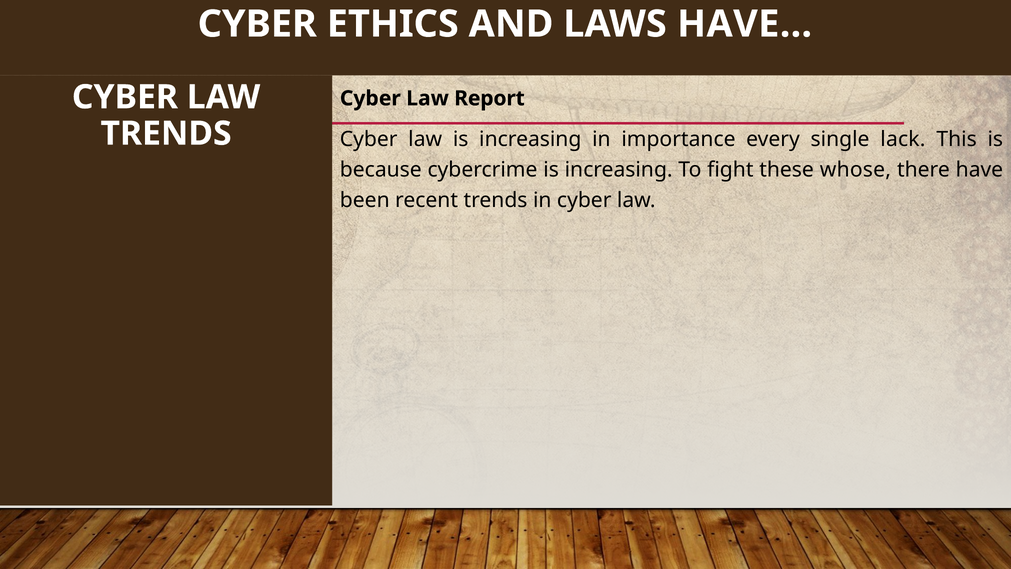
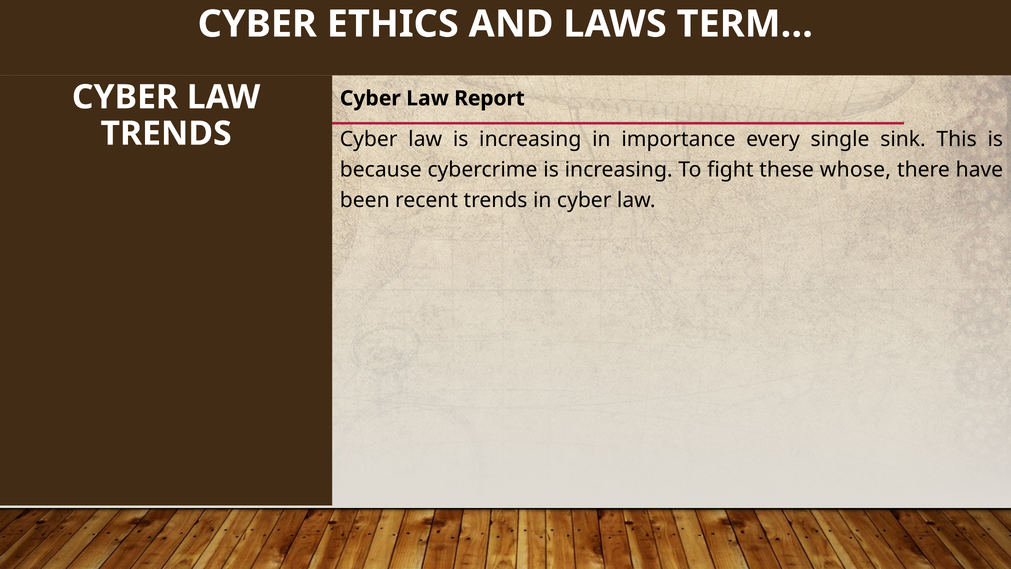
HAVE…: HAVE… -> TERM… (745, 24)
lack: lack -> sink (903, 139)
